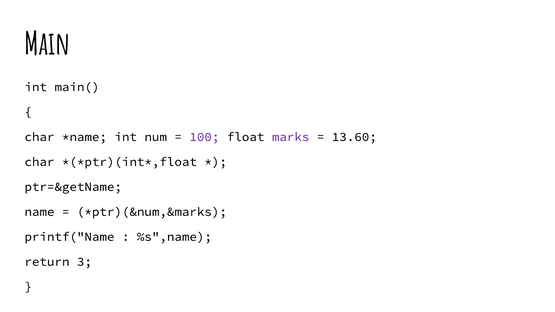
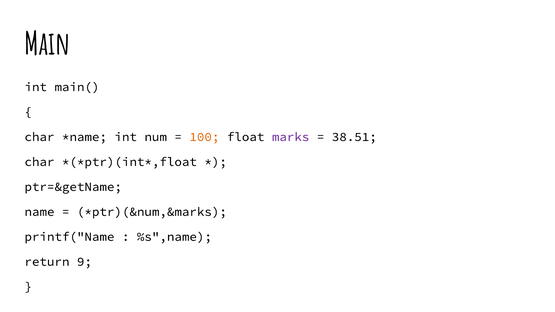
100 colour: purple -> orange (204, 137)
13.60: 13.60 -> 38.51 (354, 137)
3: 3 -> 9 (84, 262)
